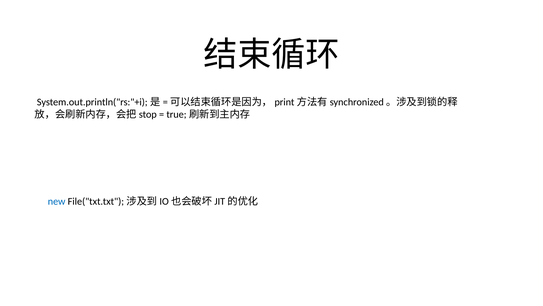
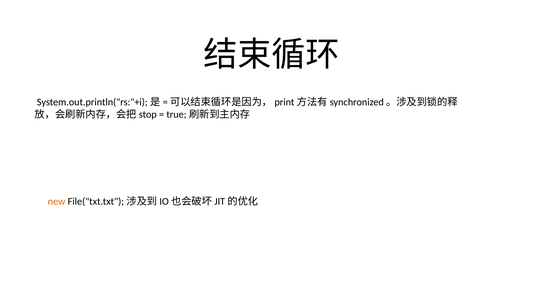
new colour: blue -> orange (57, 201)
